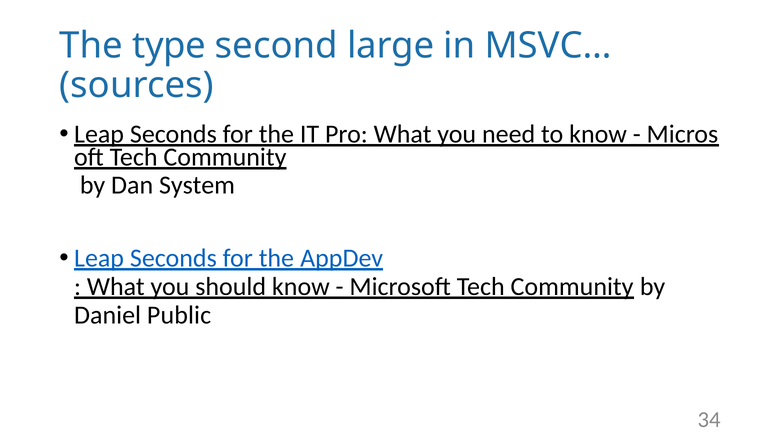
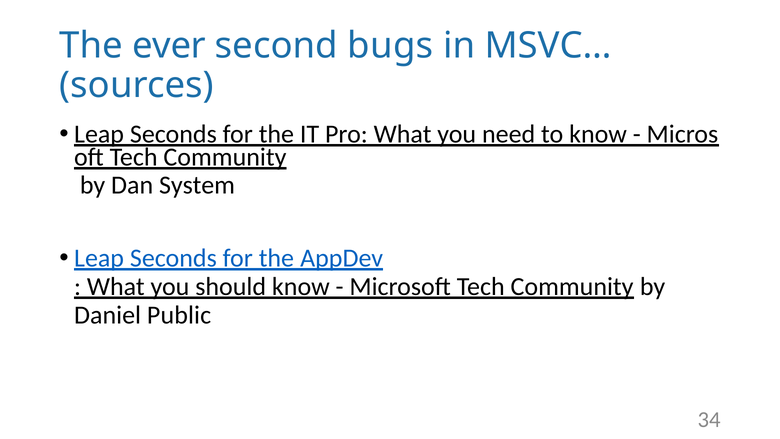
type: type -> ever (169, 46)
large: large -> bugs (390, 46)
